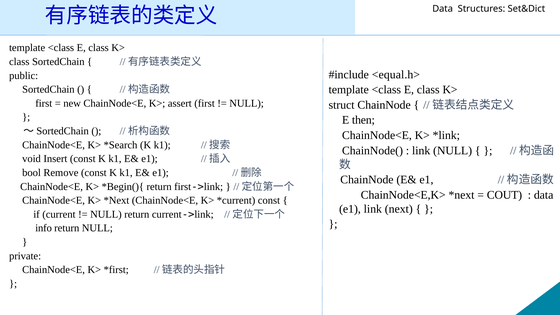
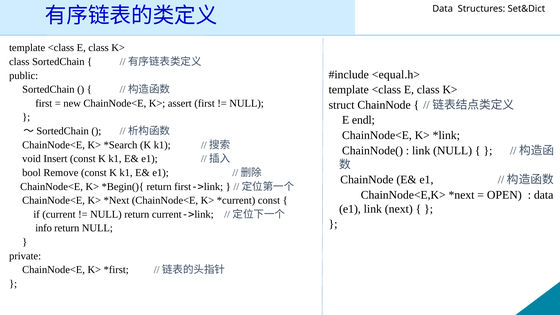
then: then -> endl (363, 120)
COUT: COUT -> OPEN (504, 195)
